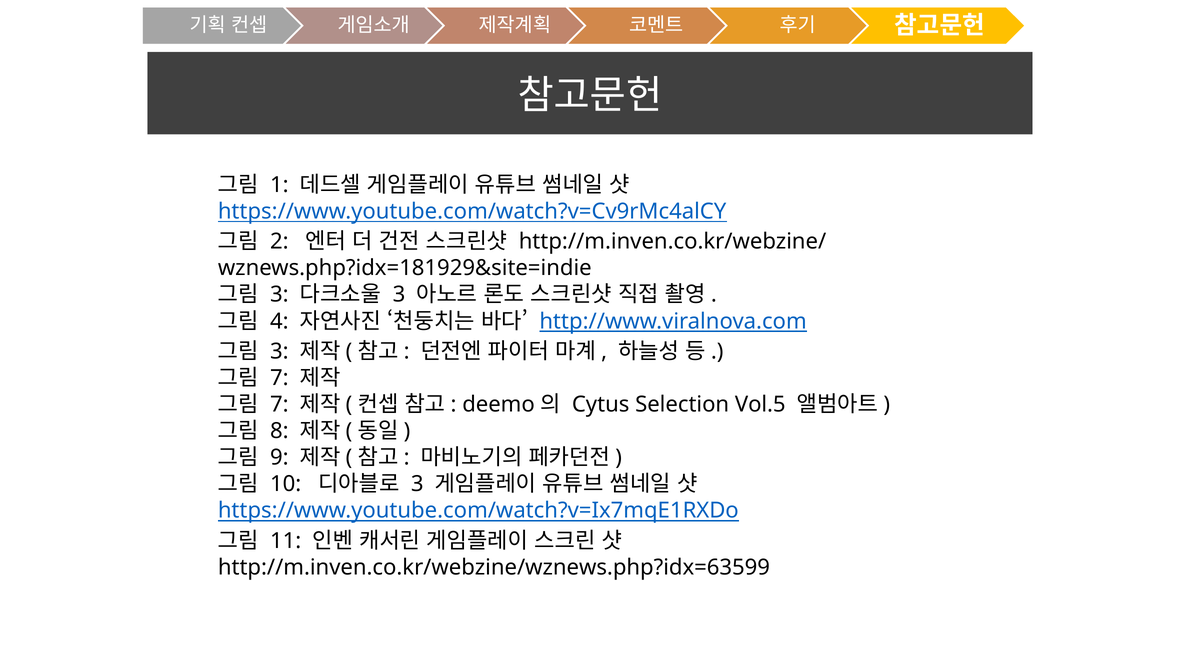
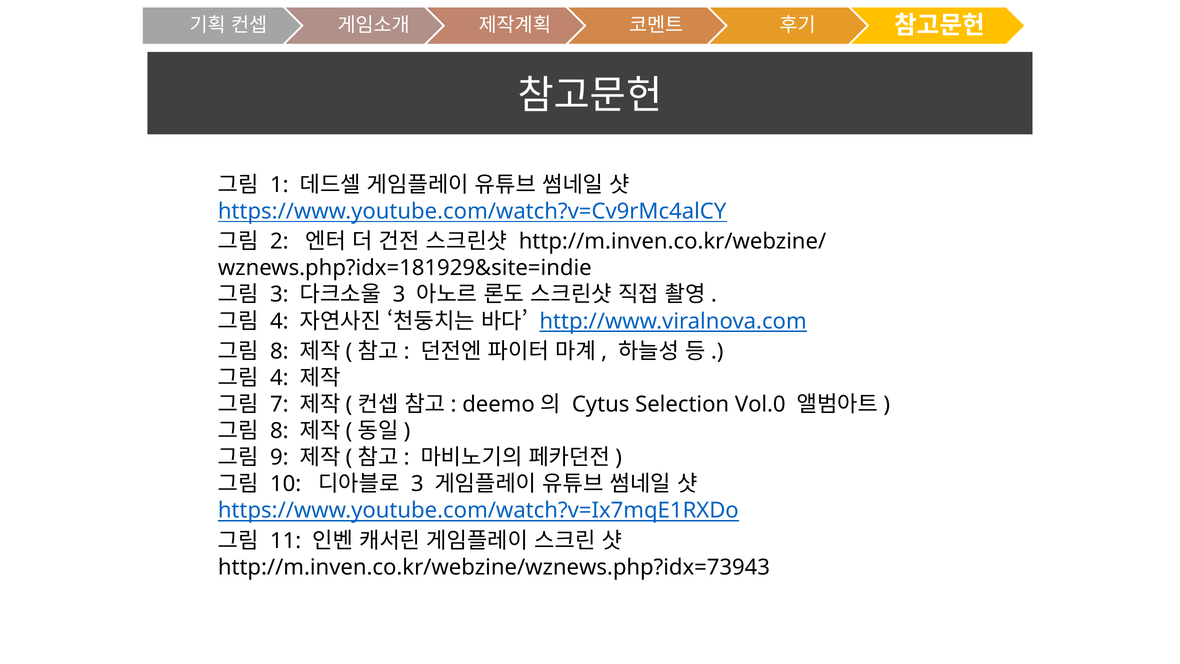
3: 3 -> 8 (279, 351)
7: 7 -> 4 (279, 378)
Vol.5: Vol.5 -> Vol.0 (760, 404)
http://m.inven.co.kr/webzine/wznews.php?idx=63599: http://m.inven.co.kr/webzine/wznews.php?idx=63599 -> http://m.inven.co.kr/webzine/wznews.php?idx=73943 (494, 567)
